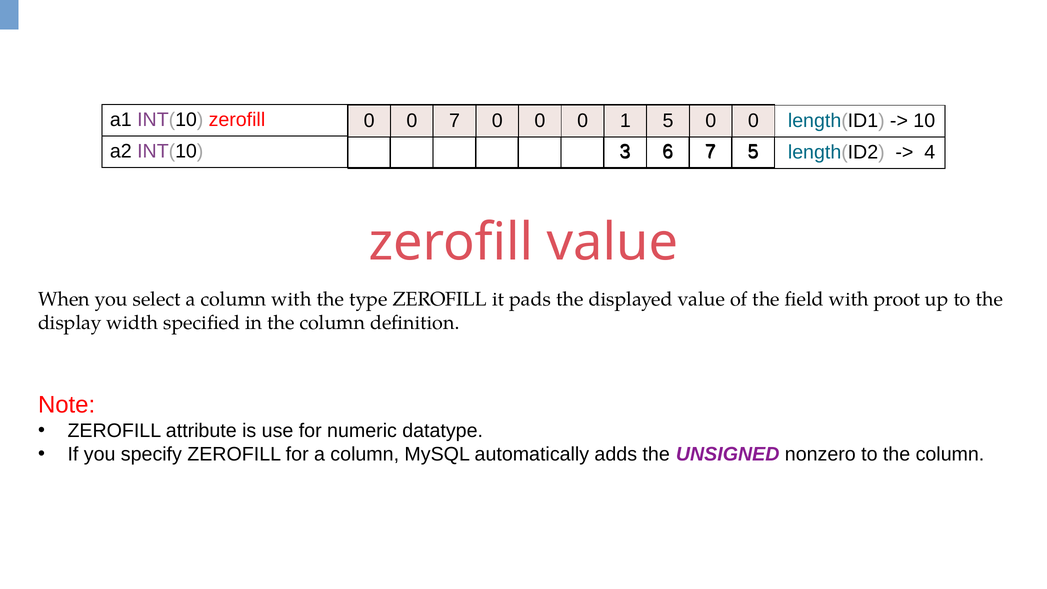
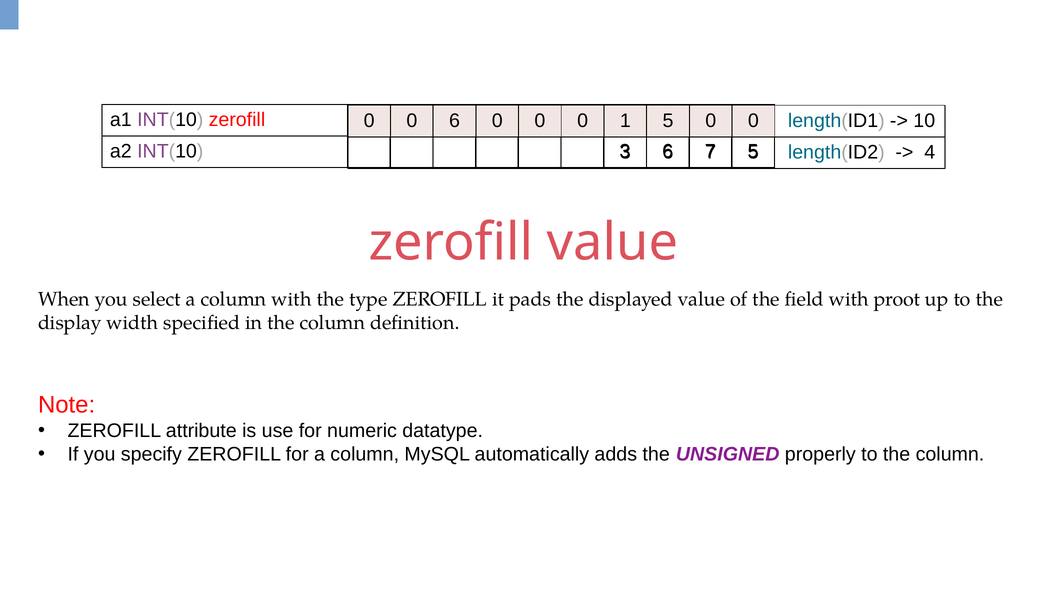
0 7: 7 -> 6 (455, 121)
nonzero: nonzero -> properly (820, 454)
